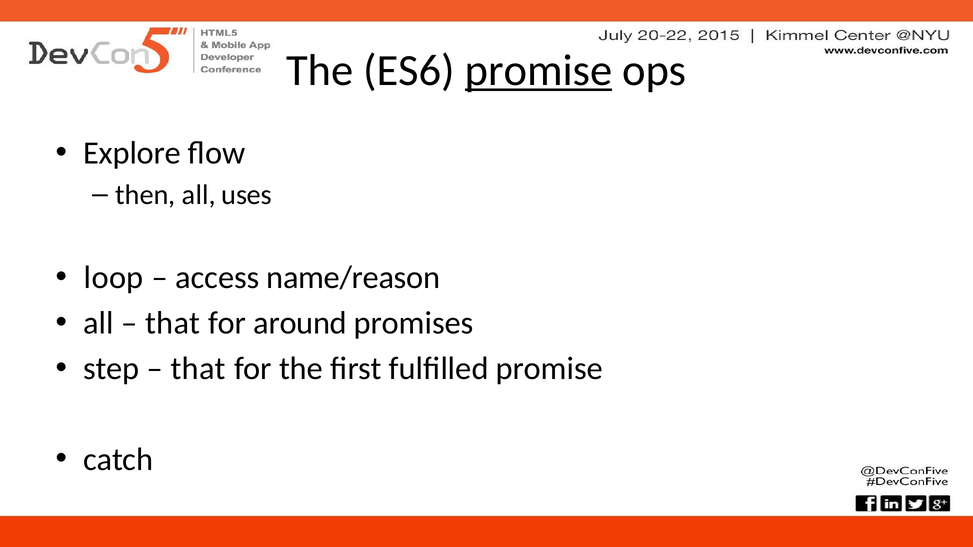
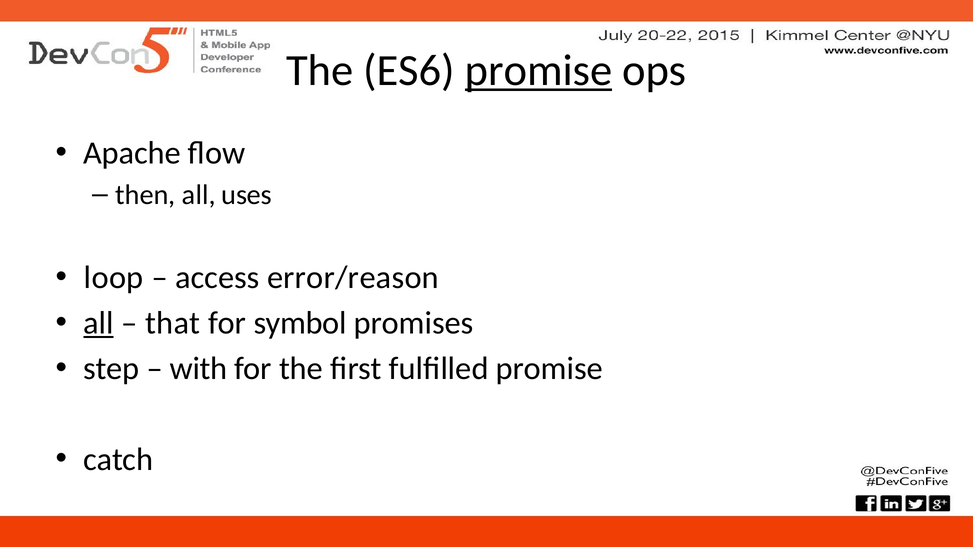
Explore: Explore -> Apache (132, 153)
name/reason: name/reason -> error/reason (353, 278)
all underline: none -> present (99, 323)
around: around -> symbol (300, 323)
that: that -> with (199, 369)
